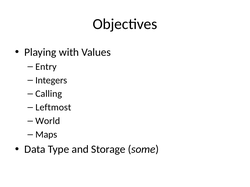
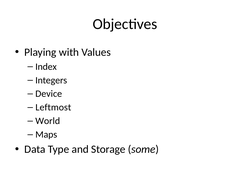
Entry: Entry -> Index (46, 67)
Calling: Calling -> Device (49, 94)
